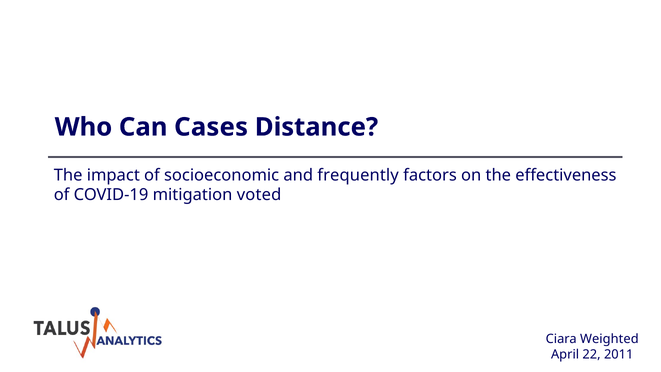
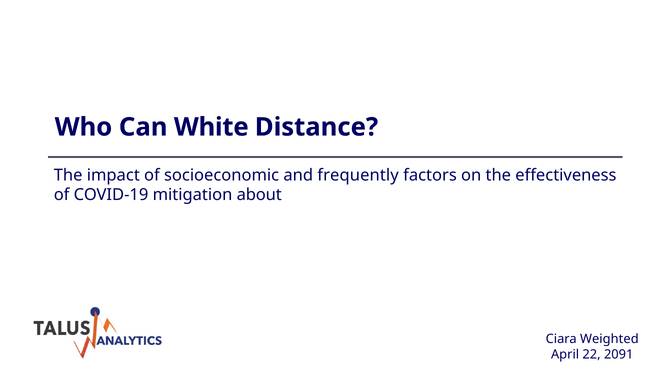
Cases: Cases -> White (211, 127)
voted: voted -> about (259, 195)
2011: 2011 -> 2091 (619, 354)
